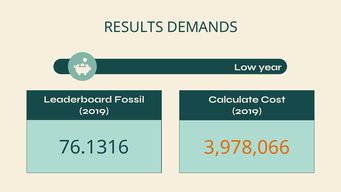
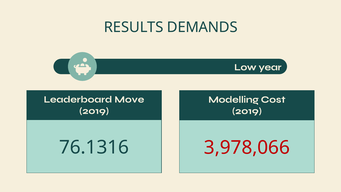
Fossil: Fossil -> Move (129, 99)
Calculate: Calculate -> Modelling (234, 99)
3,978,066 colour: orange -> red (247, 147)
